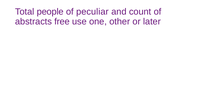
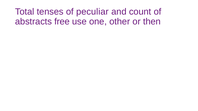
people: people -> tenses (50, 12)
later: later -> then (152, 22)
